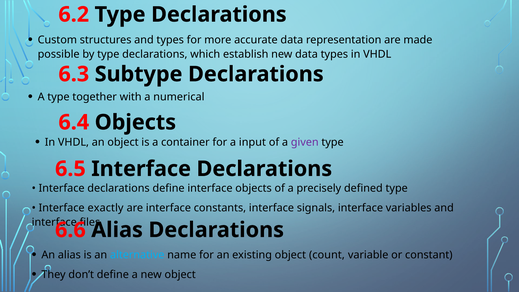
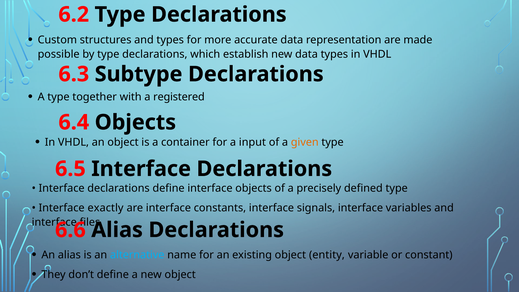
numerical: numerical -> registered (179, 97)
given colour: purple -> orange (305, 142)
count: count -> entity (327, 255)
